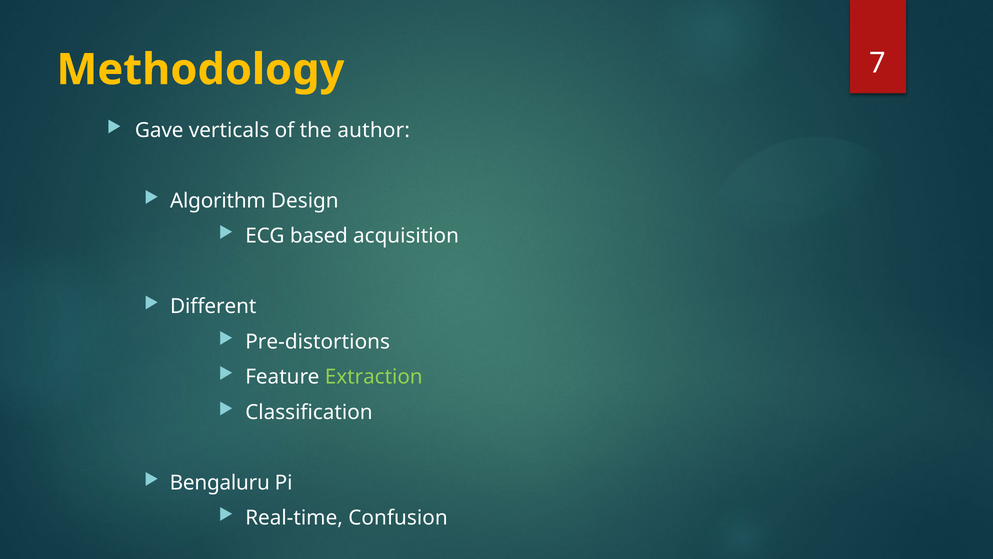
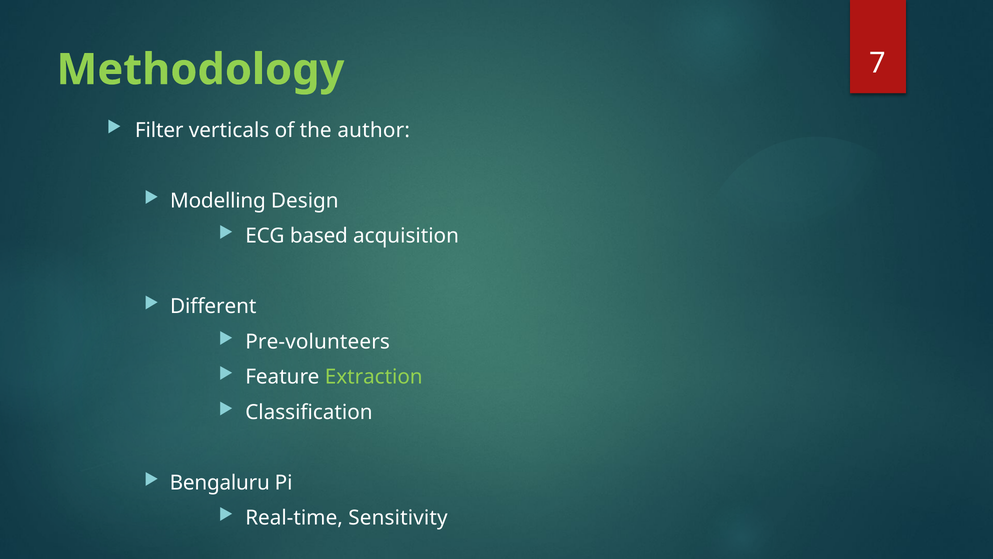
Methodology colour: yellow -> light green (200, 70)
Gave: Gave -> Filter (159, 130)
Algorithm: Algorithm -> Modelling (218, 201)
Pre-distortions: Pre-distortions -> Pre-volunteers (318, 341)
Confusion: Confusion -> Sensitivity (398, 518)
